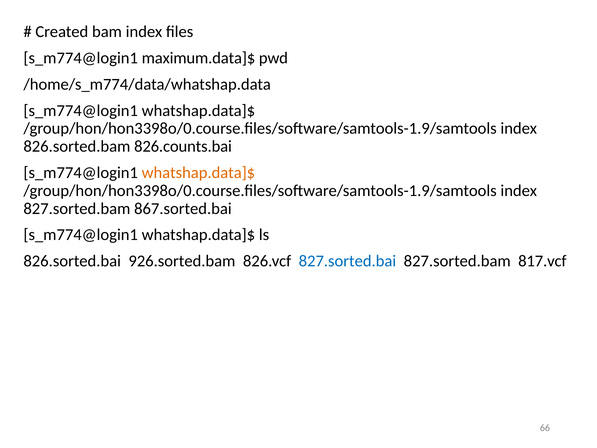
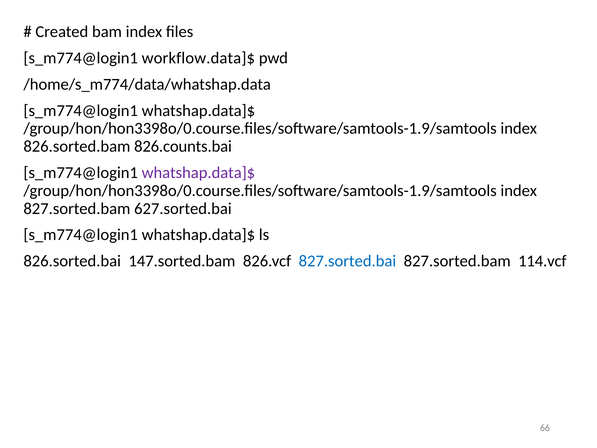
maximum.data]$: maximum.data]$ -> workflow.data]$ (198, 58)
whatshap.data]$ colour: orange -> purple (198, 173)
867.sorted.bai: 867.sorted.bai -> 627.sorted.bai (183, 208)
926.sorted.bam: 926.sorted.bam -> 147.sorted.bam (182, 261)
817.vcf: 817.vcf -> 114.vcf (542, 261)
